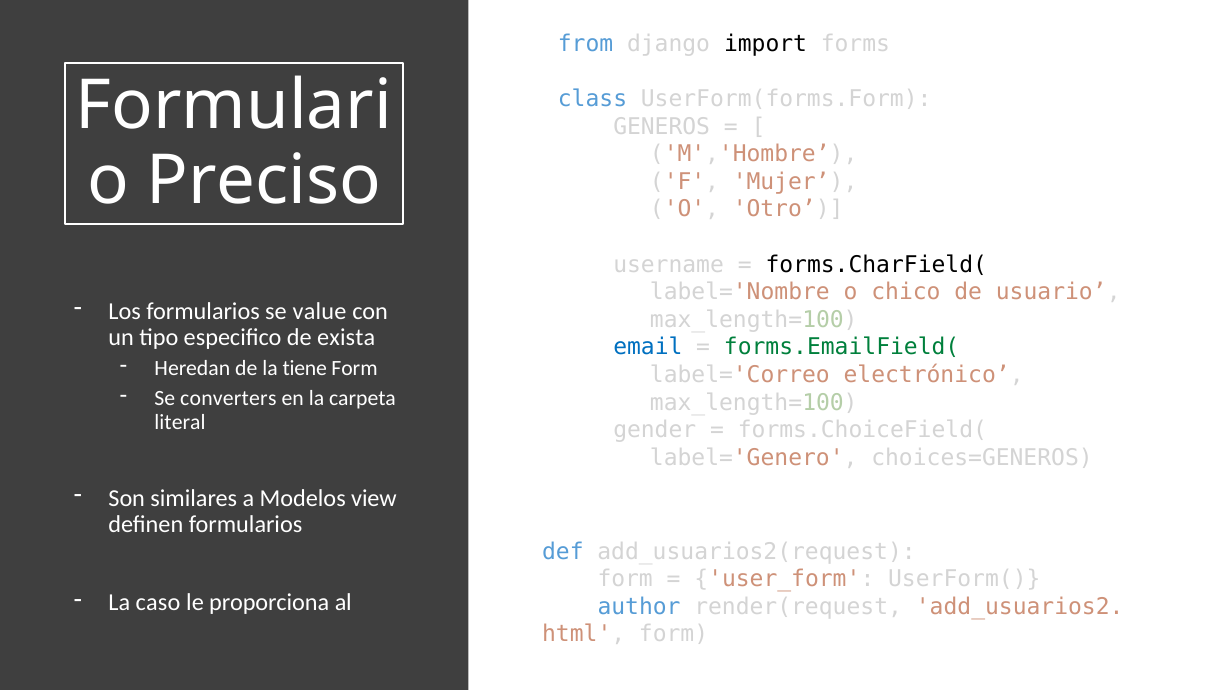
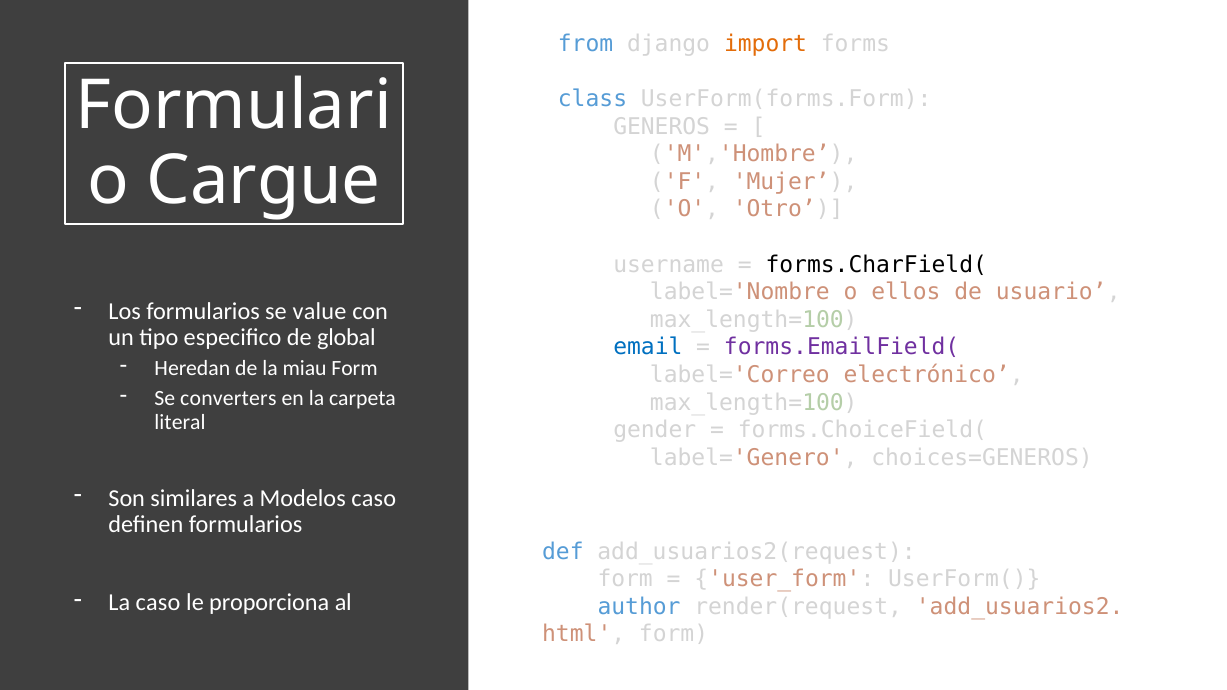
import colour: black -> orange (766, 44)
Preciso: Preciso -> Cargue (264, 180)
chico: chico -> ellos (906, 292)
exista: exista -> global (346, 338)
forms.EmailField( colour: green -> purple (842, 347)
tiene: tiene -> miau (305, 369)
Modelos view: view -> caso (374, 499)
